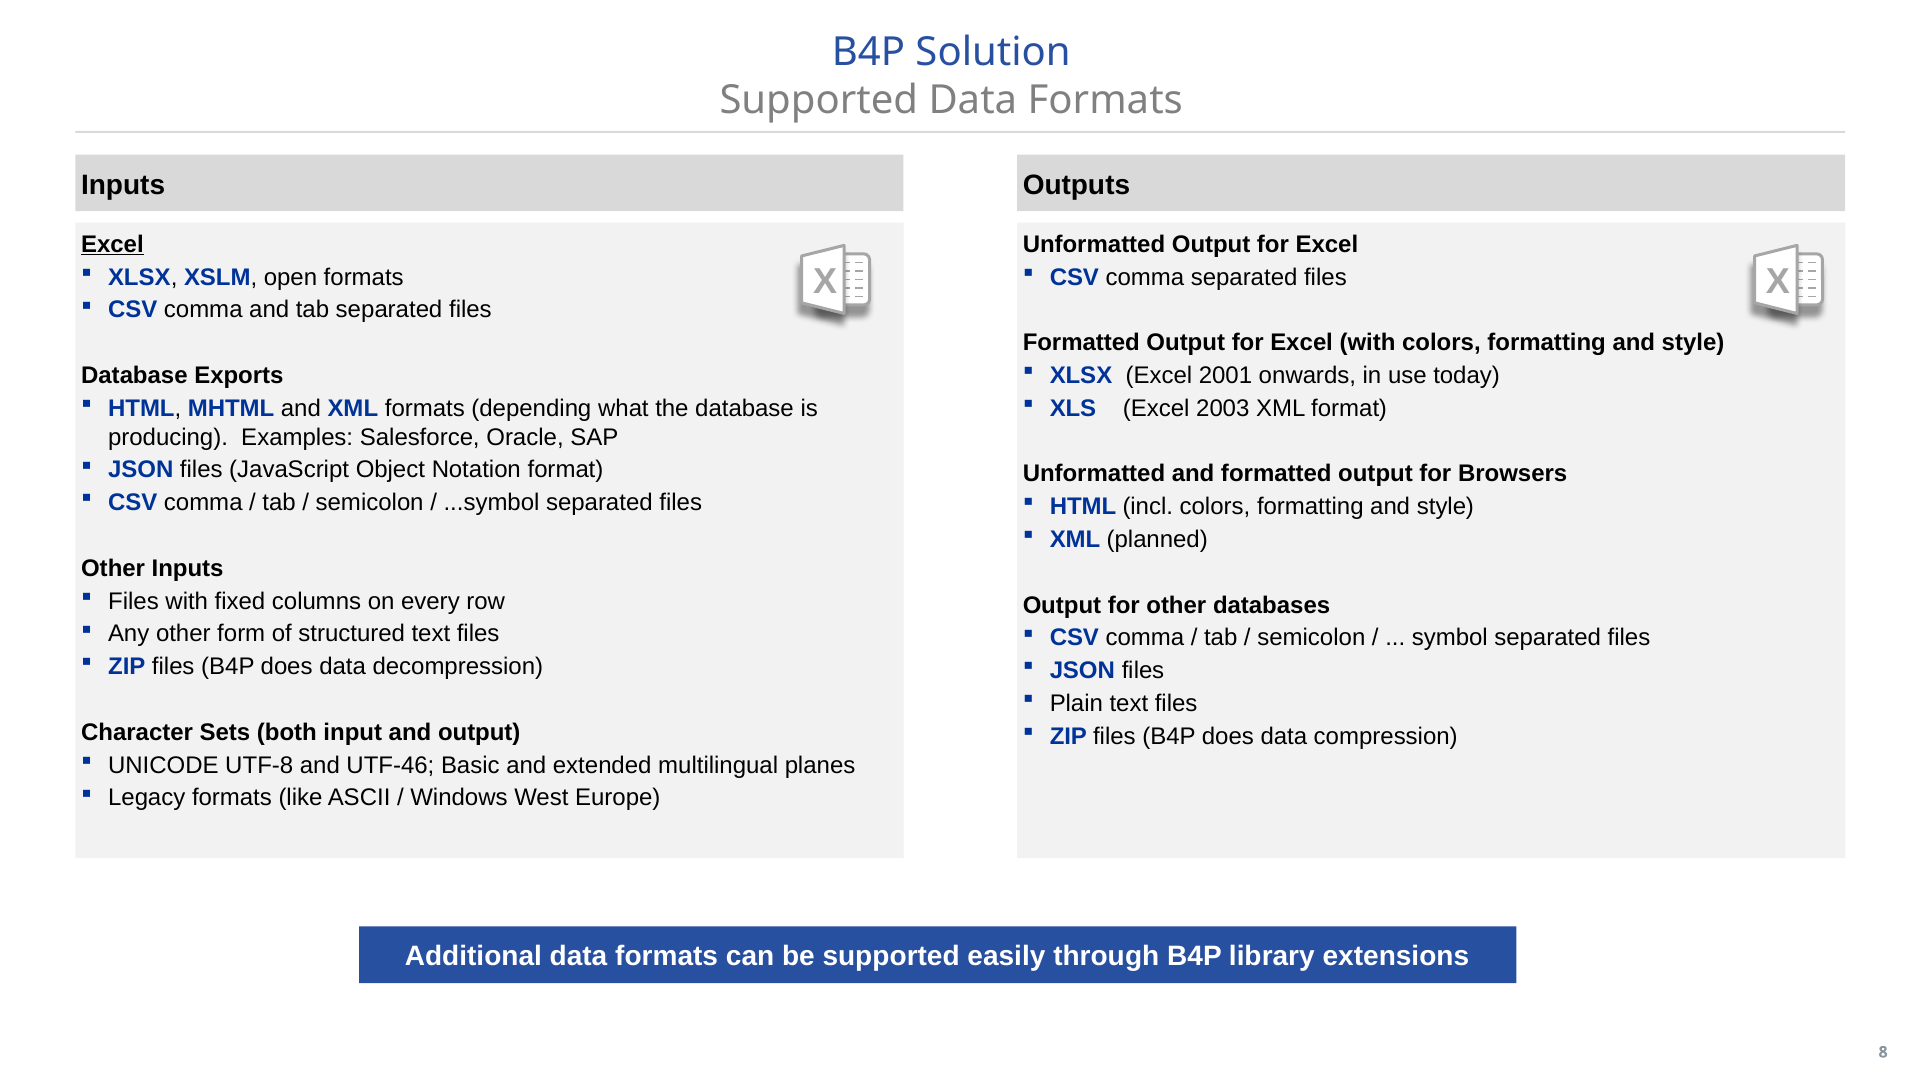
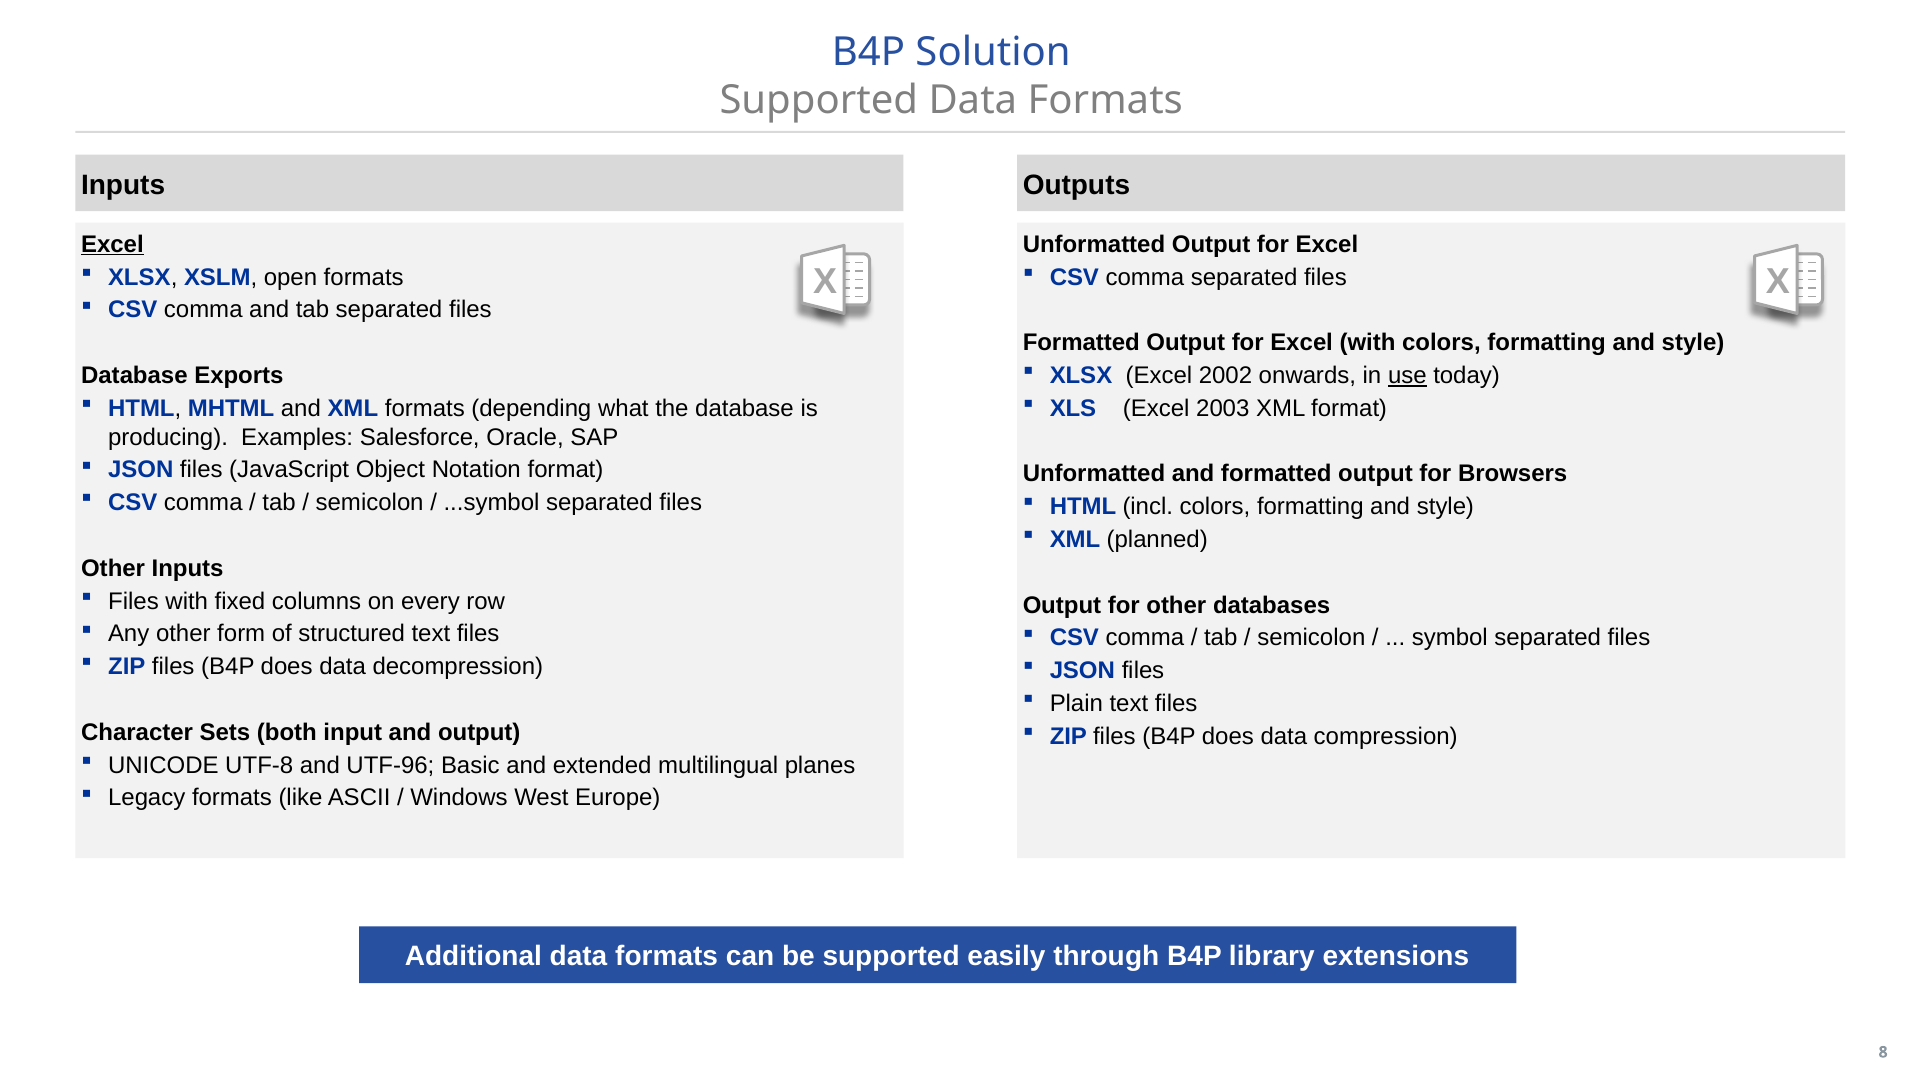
2001: 2001 -> 2002 (1225, 375)
use underline: none -> present (1407, 375)
UTF-46: UTF-46 -> UTF-96 (390, 765)
